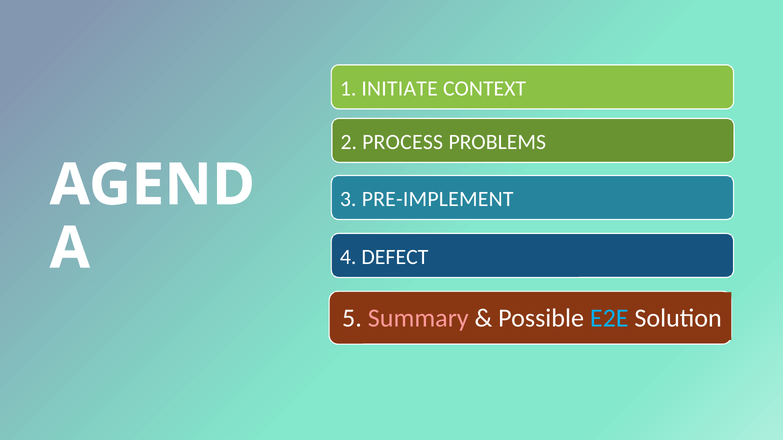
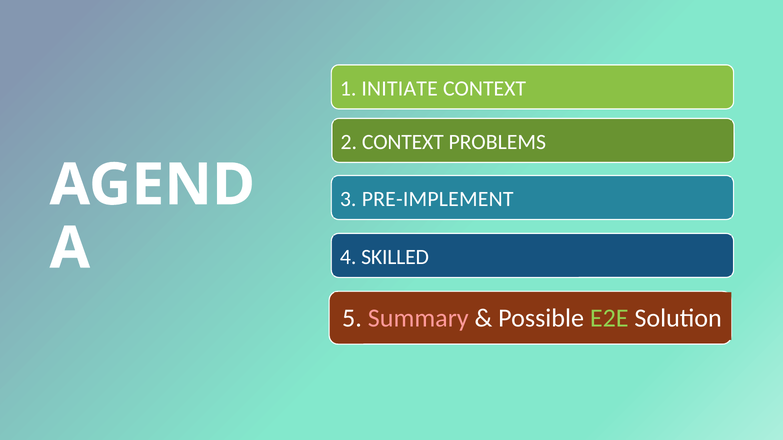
2 PROCESS: PROCESS -> CONTEXT (403, 142)
DEFECT: DEFECT -> SKILLED (395, 257)
E2E colour: light blue -> light green (609, 318)
